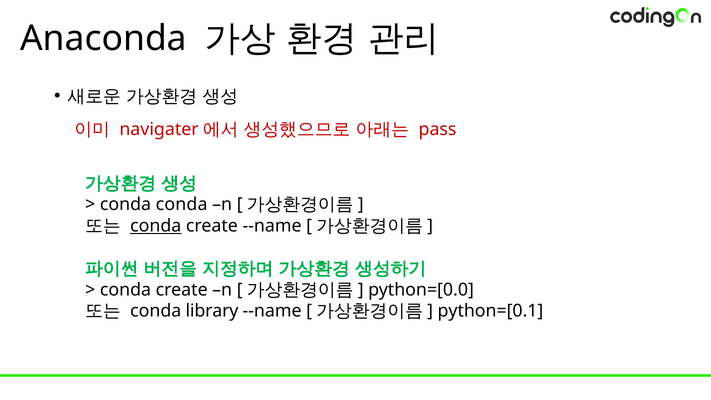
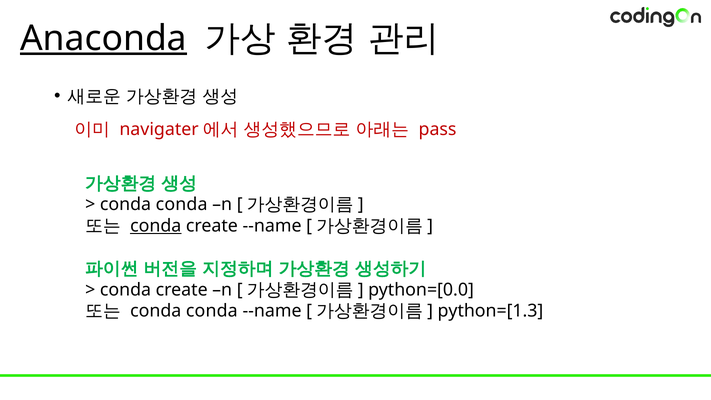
Anaconda underline: none -> present (103, 38)
library: library -> conda (212, 311)
python=[0.1: python=[0.1 -> python=[1.3 (490, 311)
